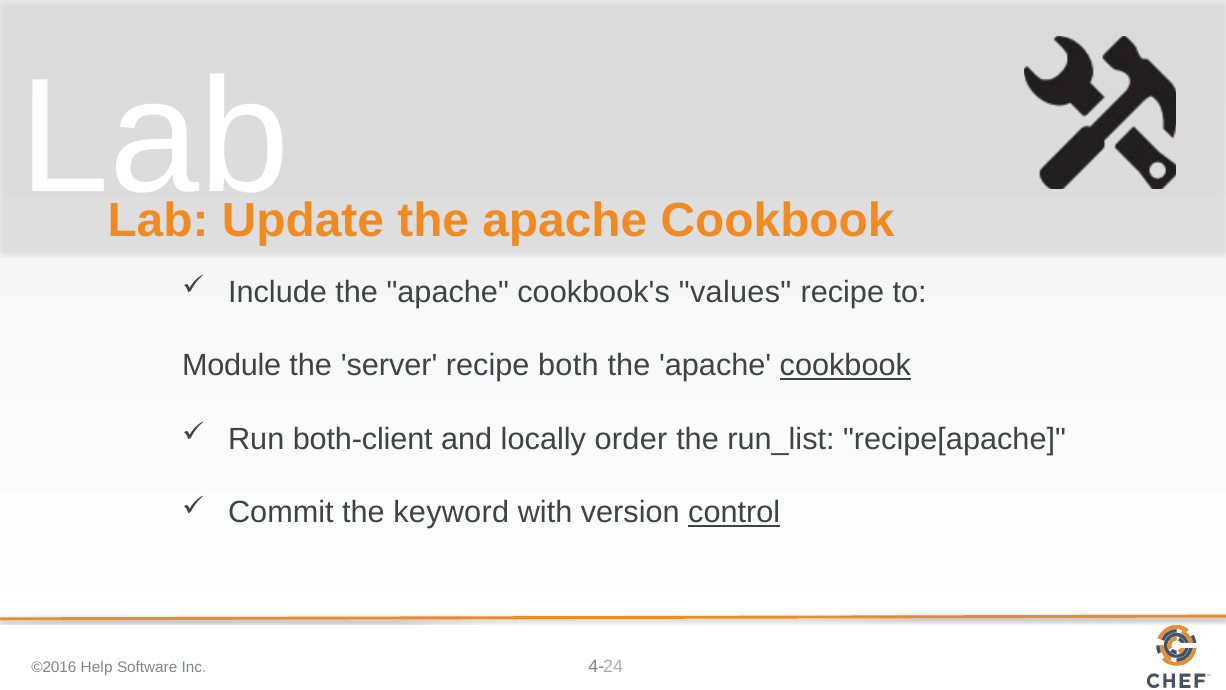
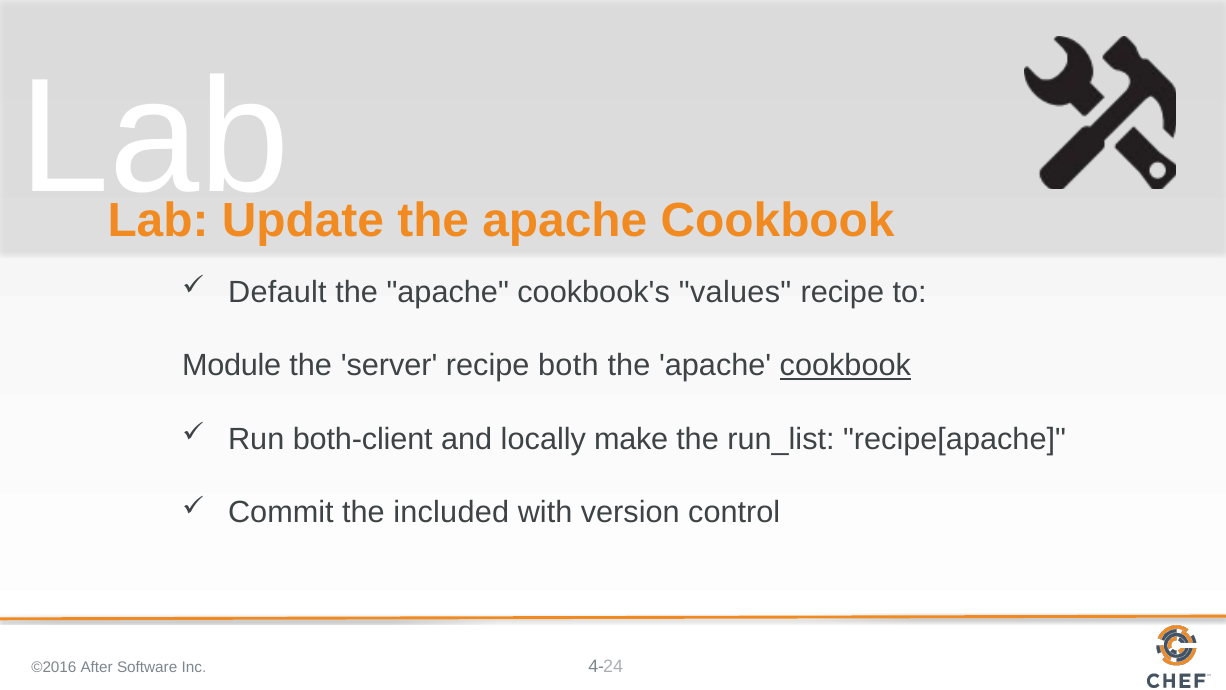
Include: Include -> Default (277, 292)
order: order -> make (631, 439)
keyword: keyword -> included (451, 513)
control underline: present -> none (734, 513)
Help: Help -> After (97, 667)
